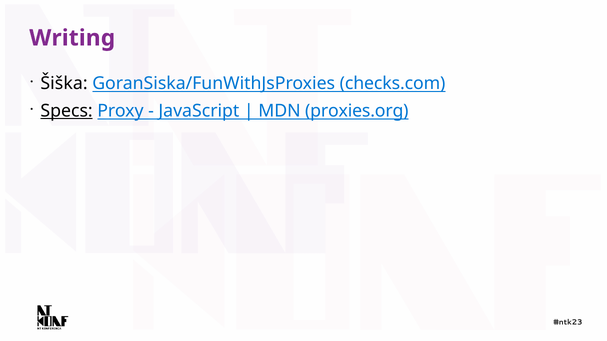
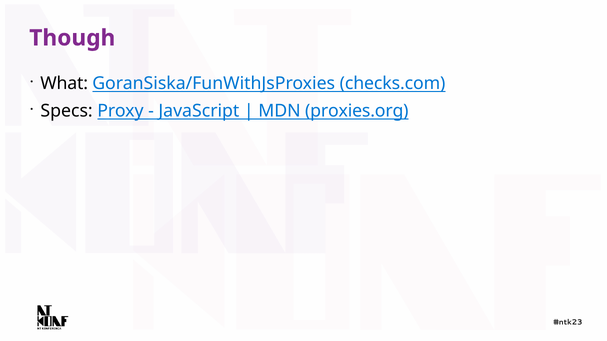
Writing: Writing -> Though (72, 38)
Šiška: Šiška -> What (64, 83)
Specs underline: present -> none (67, 111)
